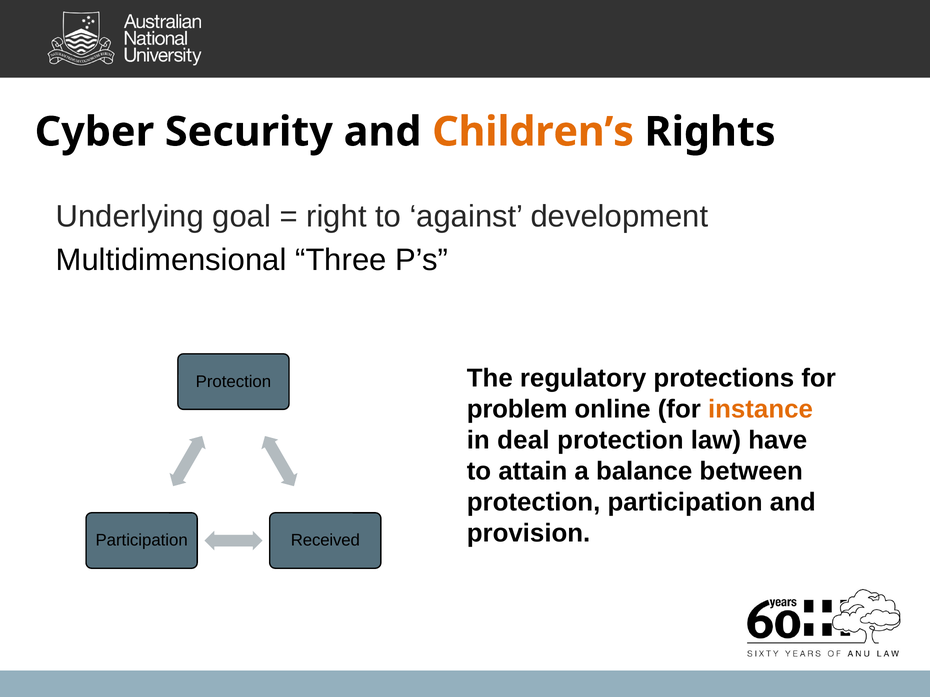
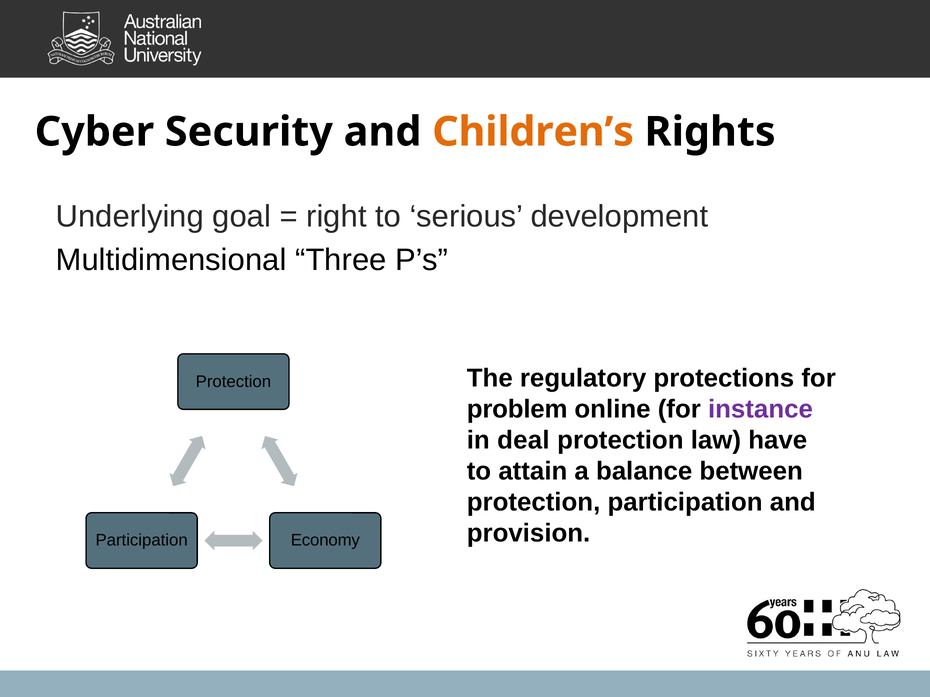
against: against -> serious (466, 217)
instance colour: orange -> purple (760, 409)
Received: Received -> Economy (325, 541)
